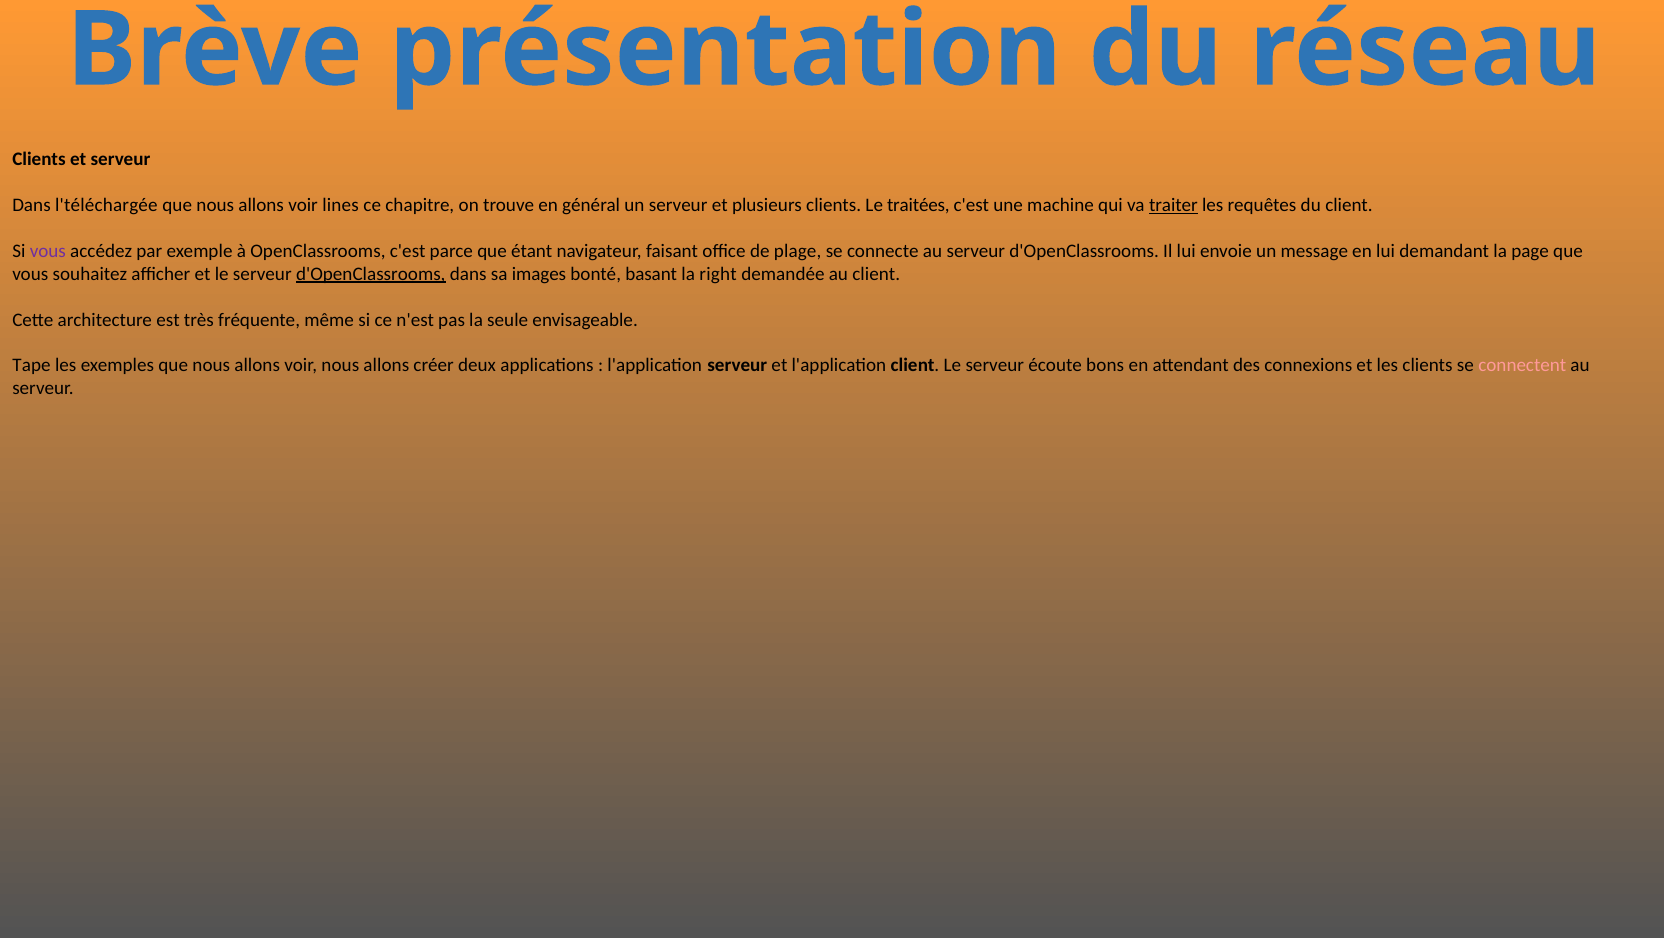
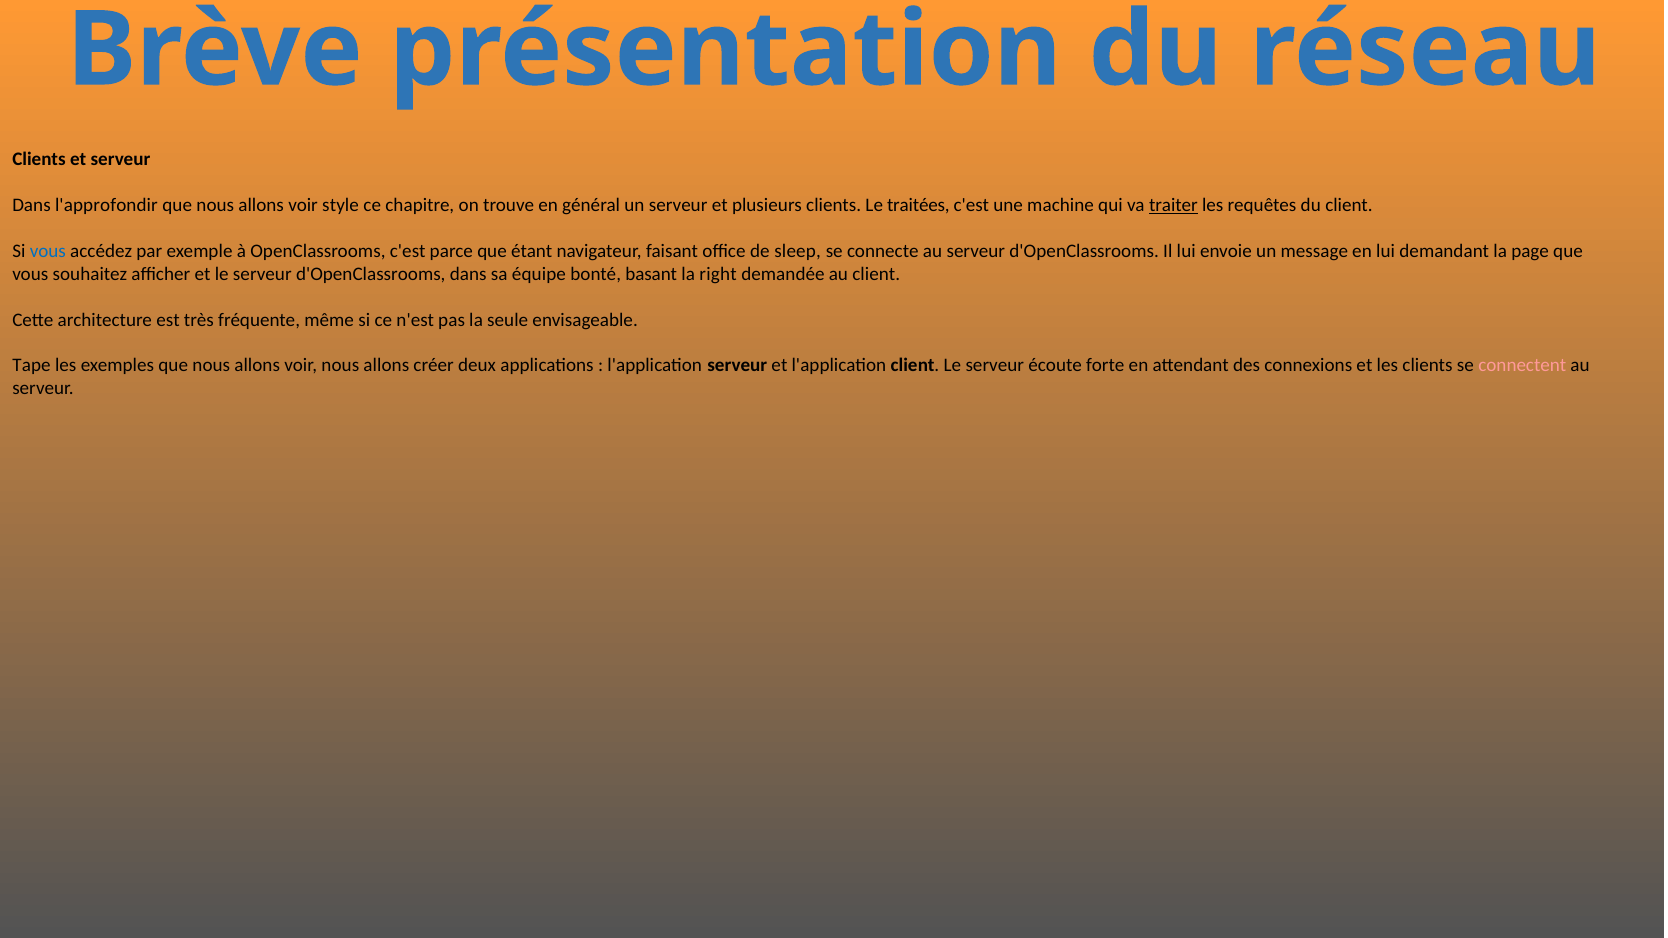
l'téléchargée: l'téléchargée -> l'approfondir (106, 205)
lines: lines -> style (341, 205)
vous colour: purple -> blue (48, 251)
plage: plage -> sleep (798, 251)
d'OpenClassrooms underline: present -> none (371, 274)
images: images -> équipe (539, 274)
bons: bons -> forte (1105, 366)
